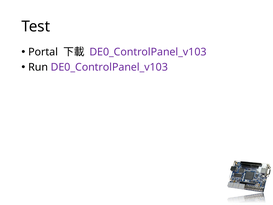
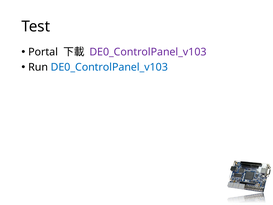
DE0_ControlPanel_v103 colour: purple -> blue (109, 67)
